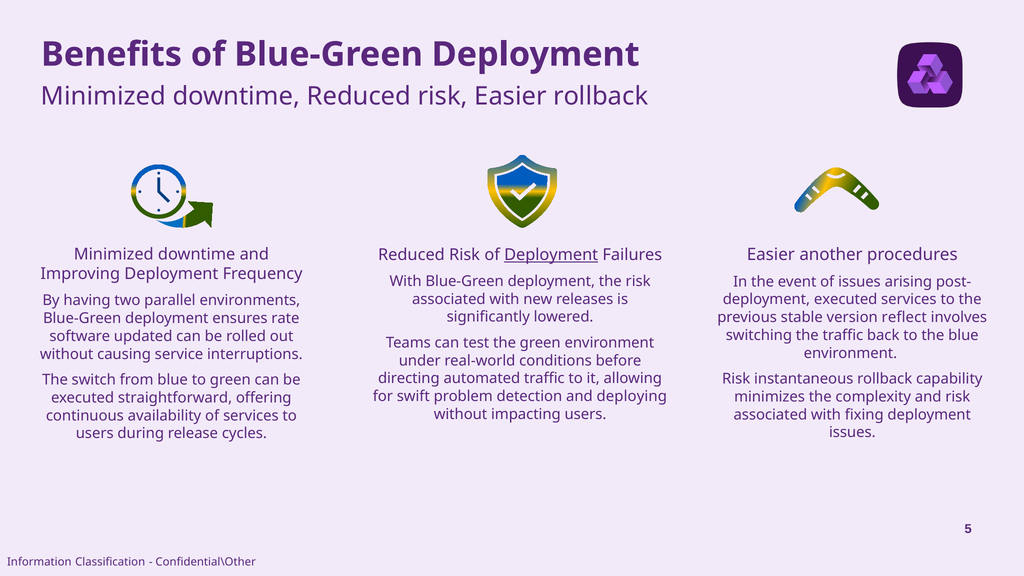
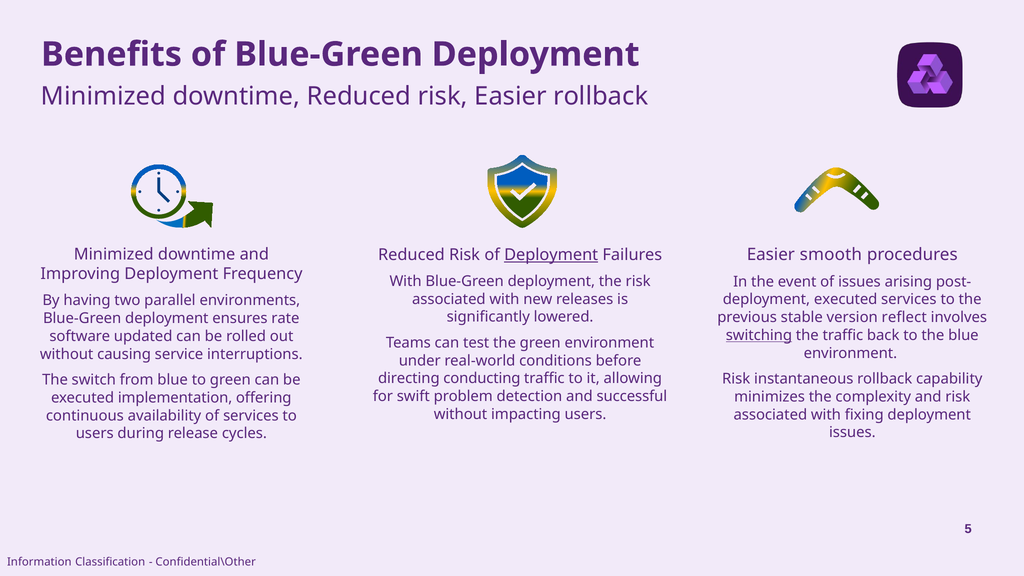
another: another -> smooth (831, 255)
switching underline: none -> present (759, 335)
automated: automated -> conducting (482, 379)
deploying: deploying -> successful (632, 396)
straightforward: straightforward -> implementation (175, 398)
